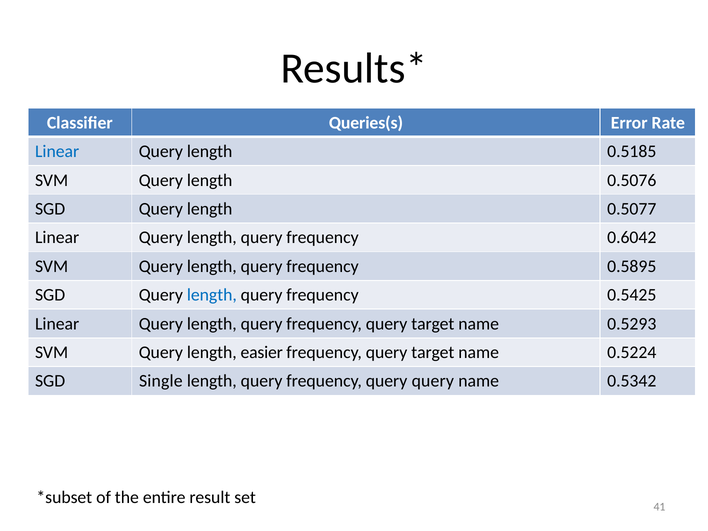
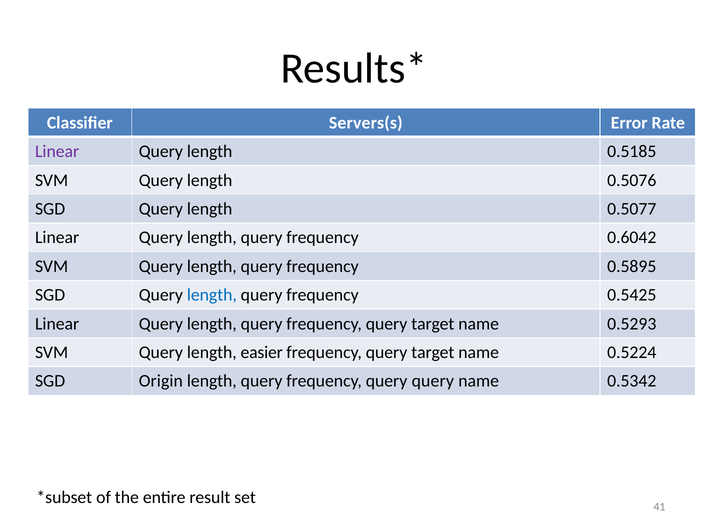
Queries(s: Queries(s -> Servers(s (366, 123)
Linear colour: blue -> purple (57, 151)
Single: Single -> Origin (161, 381)
